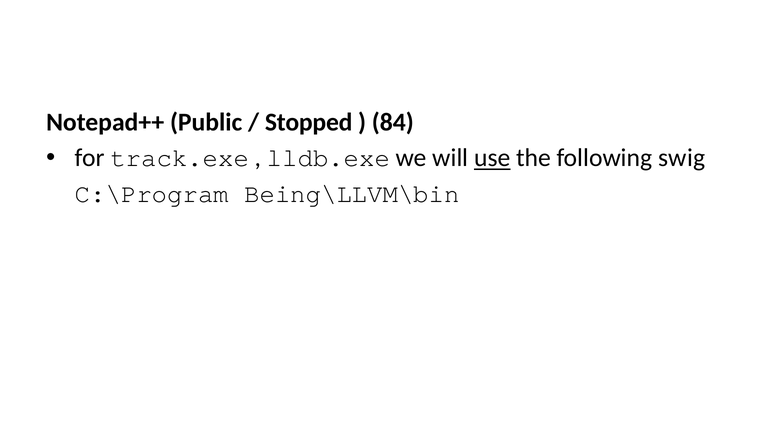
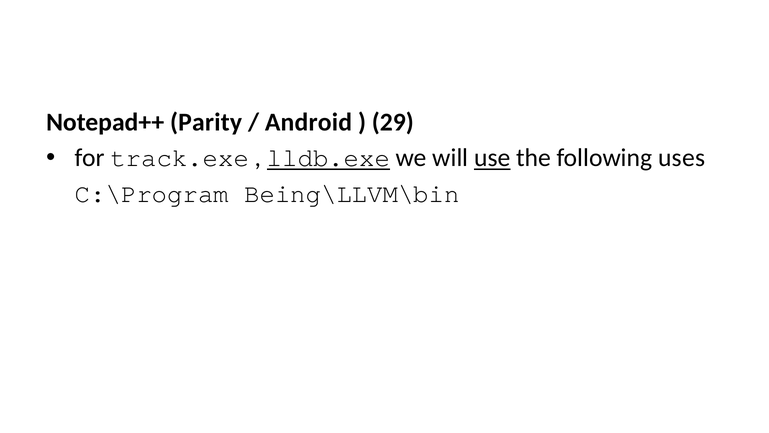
Public: Public -> Parity (206, 122)
Stopped: Stopped -> Android (308, 122)
84: 84 -> 29 (393, 122)
lldb.exe underline: none -> present (328, 158)
swig: swig -> uses (682, 158)
